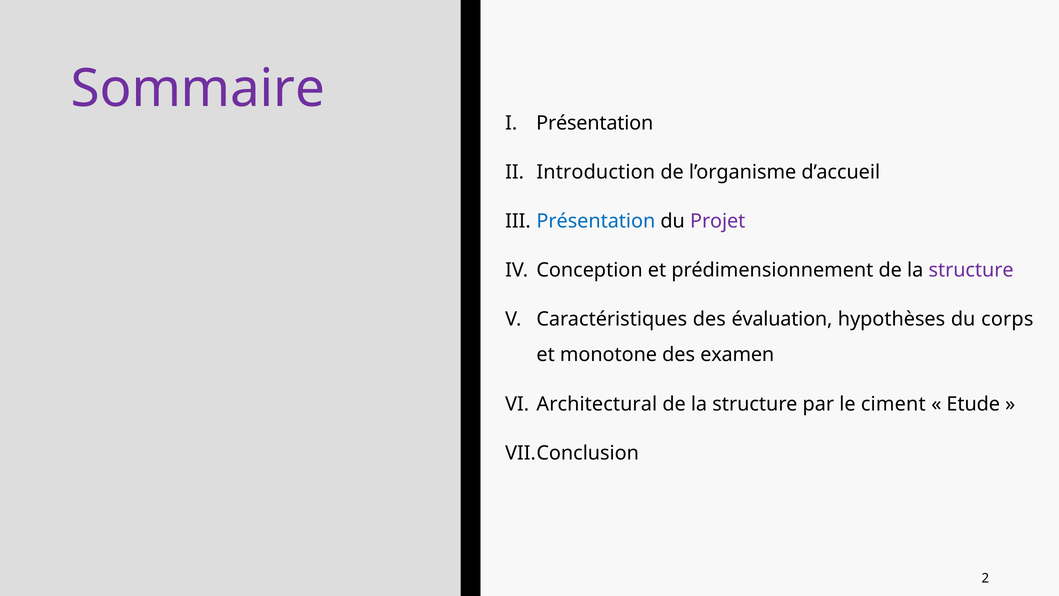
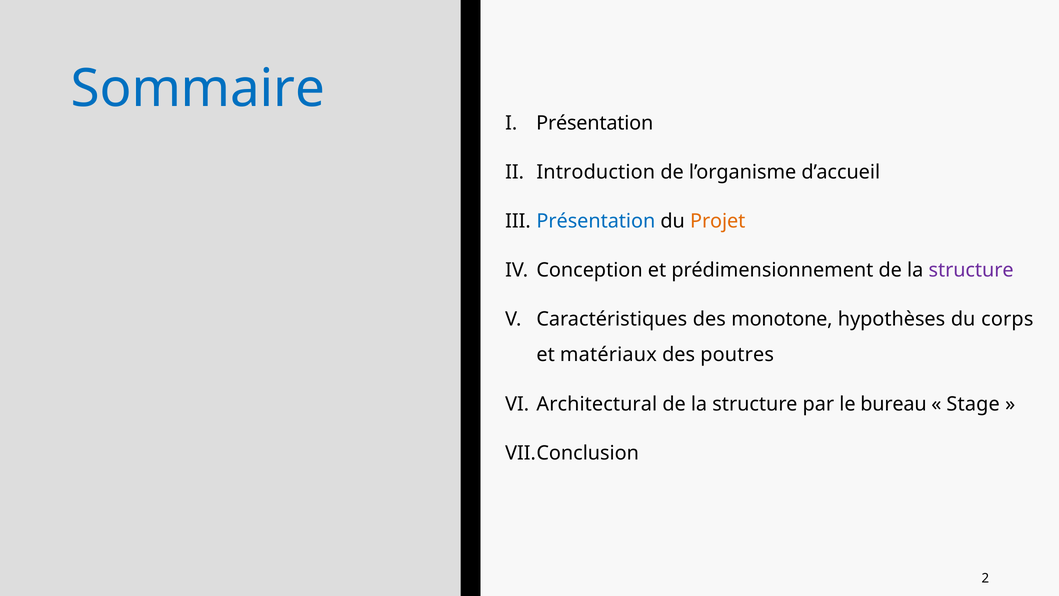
Sommaire colour: purple -> blue (198, 89)
Projet colour: purple -> orange (718, 221)
évaluation: évaluation -> monotone (782, 319)
monotone: monotone -> matériaux (608, 355)
examen: examen -> poutres (737, 355)
ciment: ciment -> bureau (894, 404)
Etude: Etude -> Stage (973, 404)
